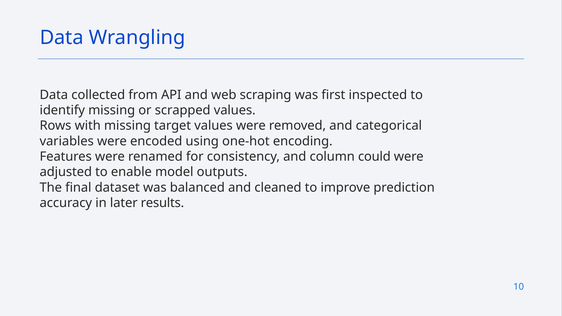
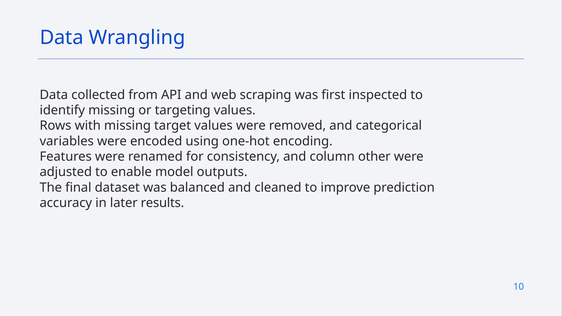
scrapped: scrapped -> targeting (183, 110)
could: could -> other (374, 157)
